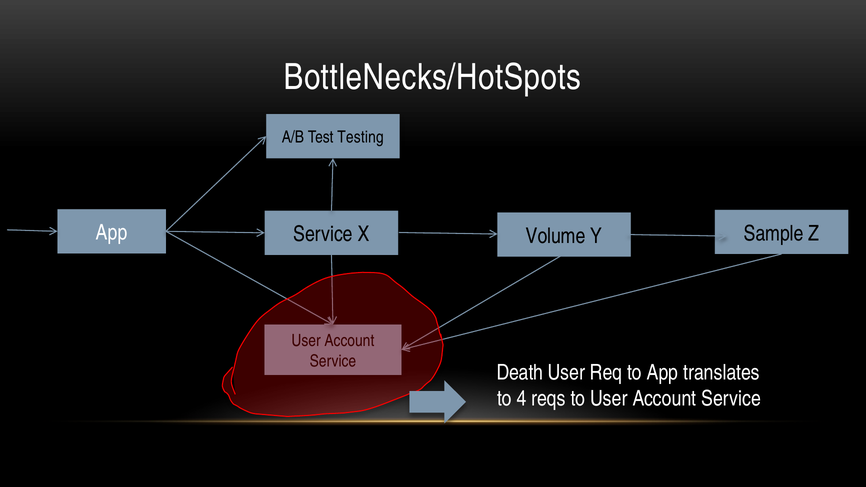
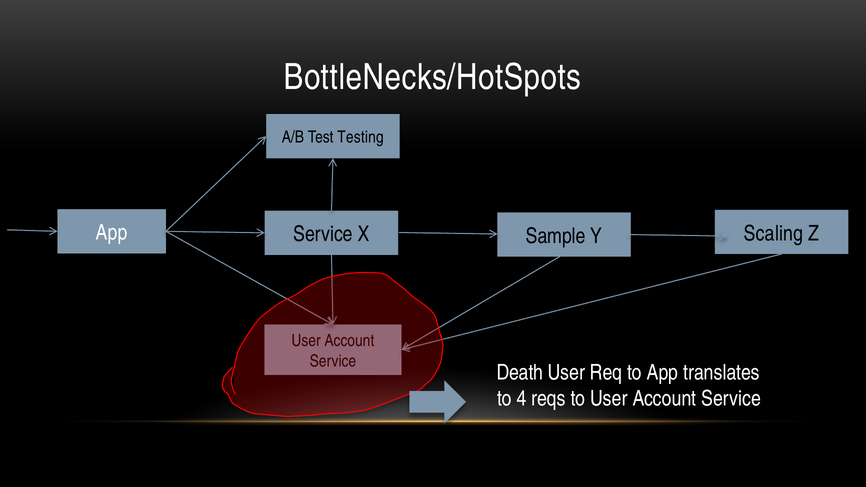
Volume: Volume -> Sample (556, 236)
Sample: Sample -> Scaling (774, 233)
